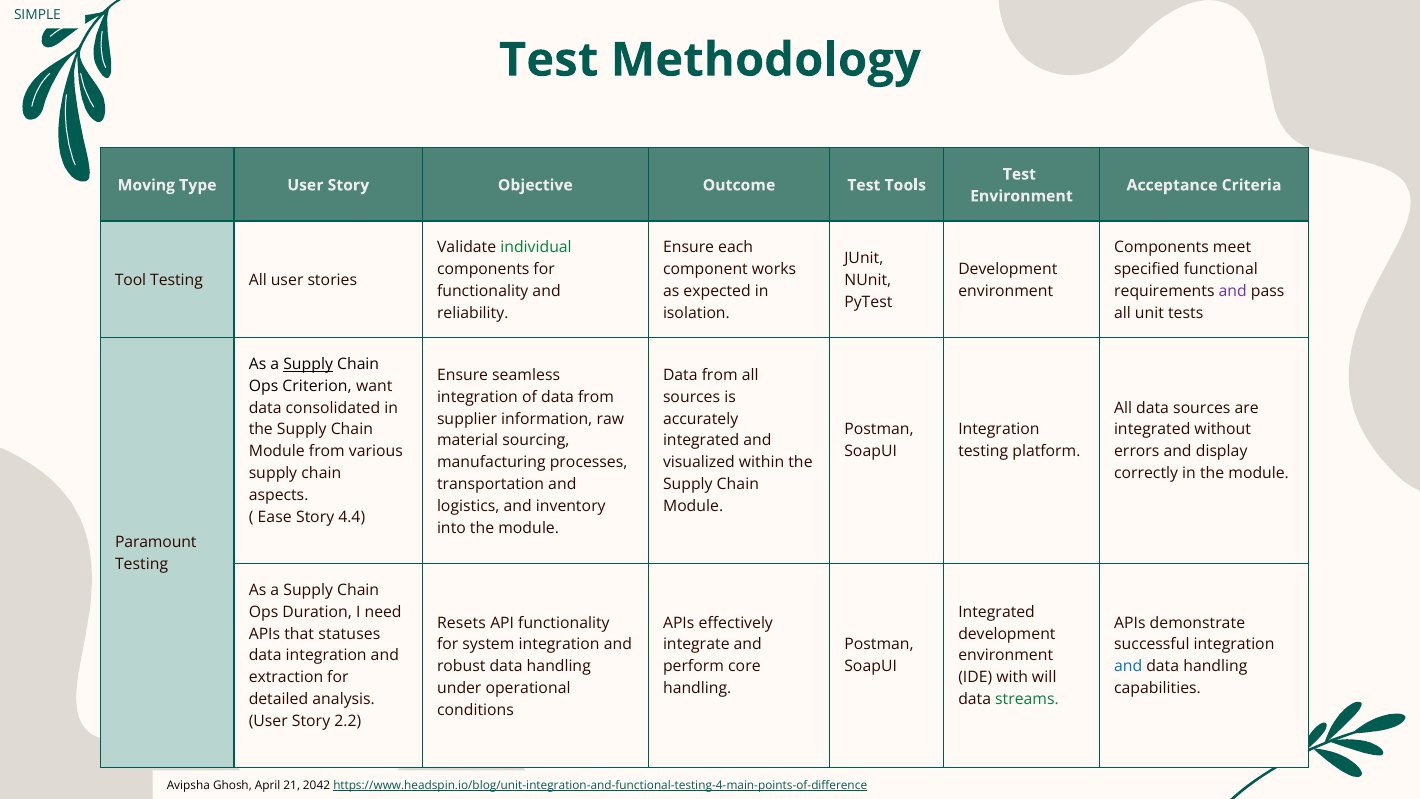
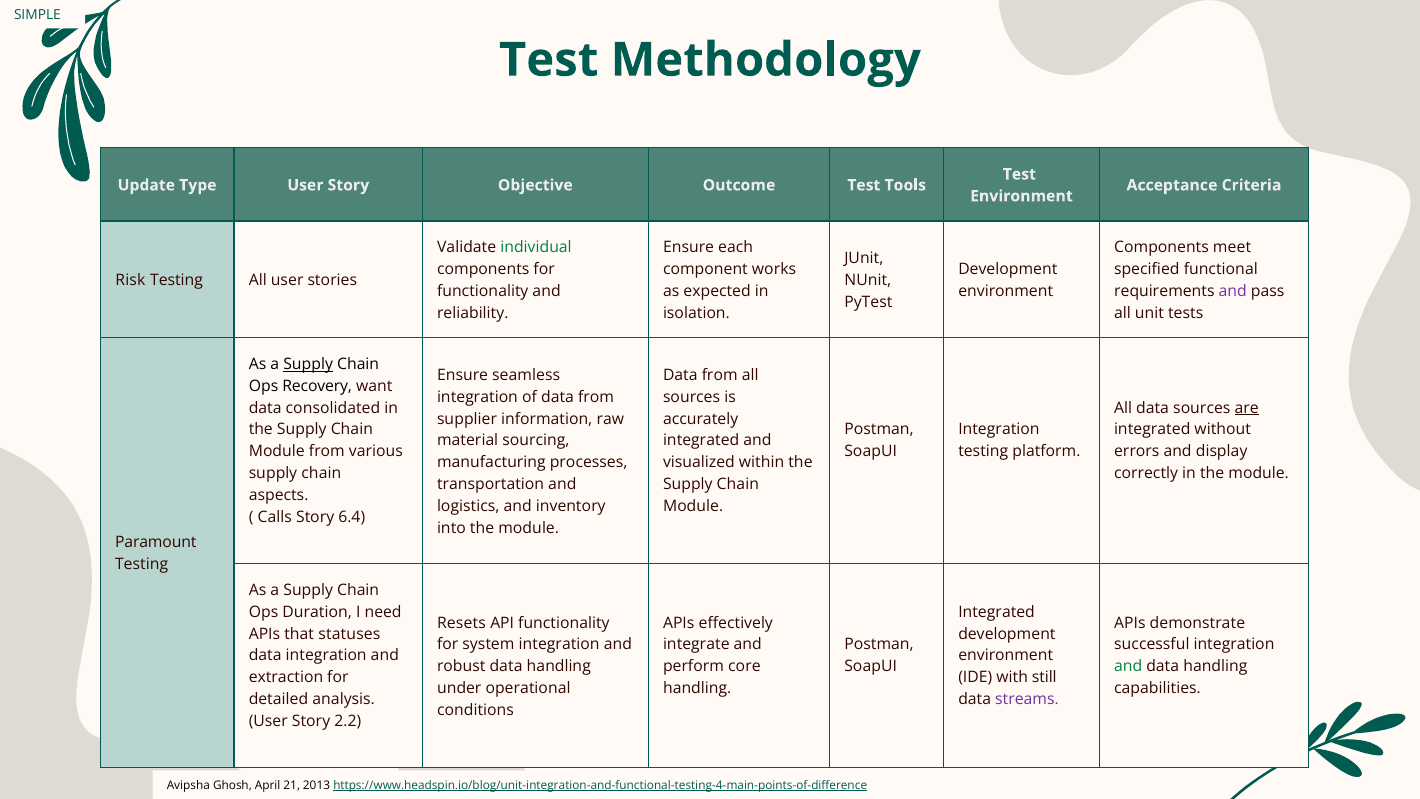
Moving: Moving -> Update (146, 185)
Tool: Tool -> Risk (130, 280)
Criterion: Criterion -> Recovery (317, 386)
are underline: none -> present (1247, 408)
Ease: Ease -> Calls (275, 517)
4.4: 4.4 -> 6.4 (352, 517)
and colour: blue -> green (1128, 666)
will: will -> still (1044, 677)
streams colour: green -> purple (1027, 699)
2042: 2042 -> 2013 (317, 785)
